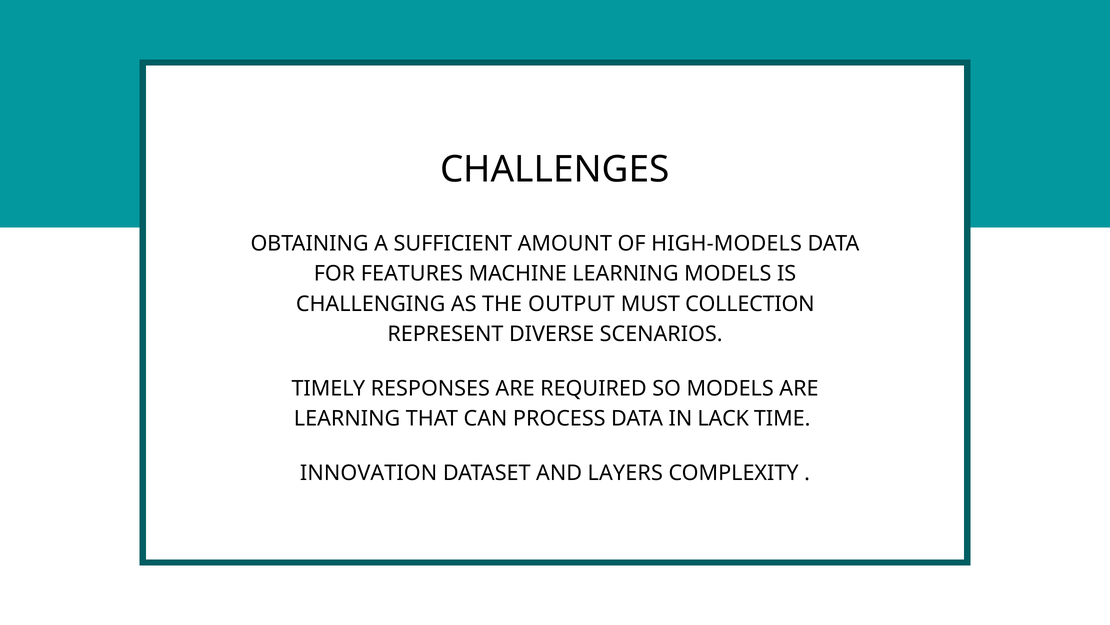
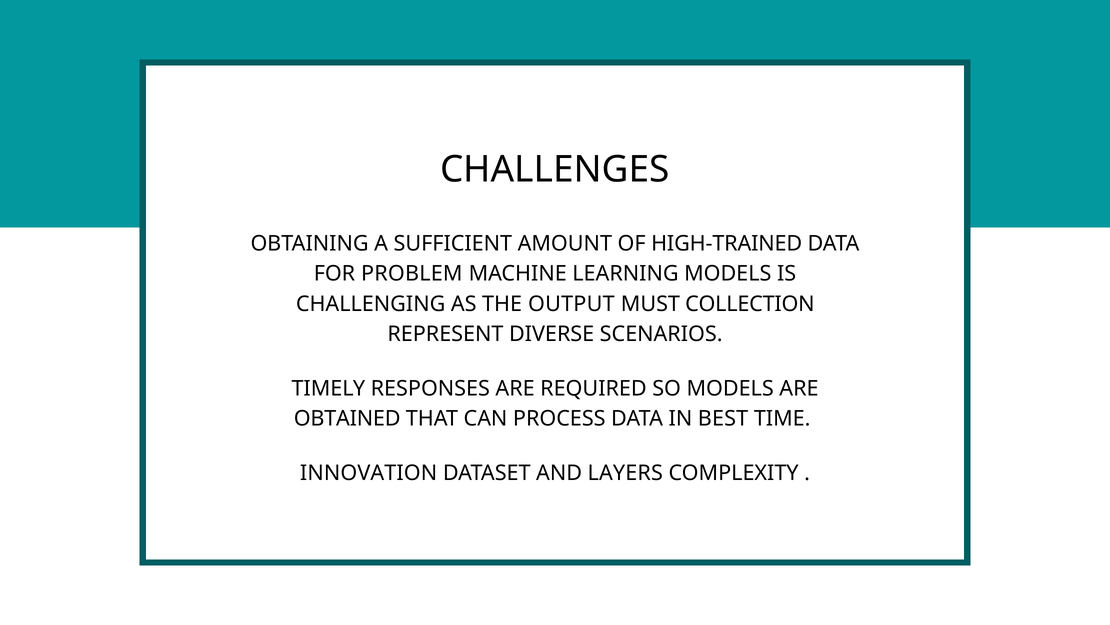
HIGH-MODELS: HIGH-MODELS -> HIGH-TRAINED (727, 243)
FEATURES: FEATURES -> PROBLEM (412, 274)
LEARNING: LEARNING -> OBTAINED (347, 418)
LACK: LACK -> BEST (723, 418)
